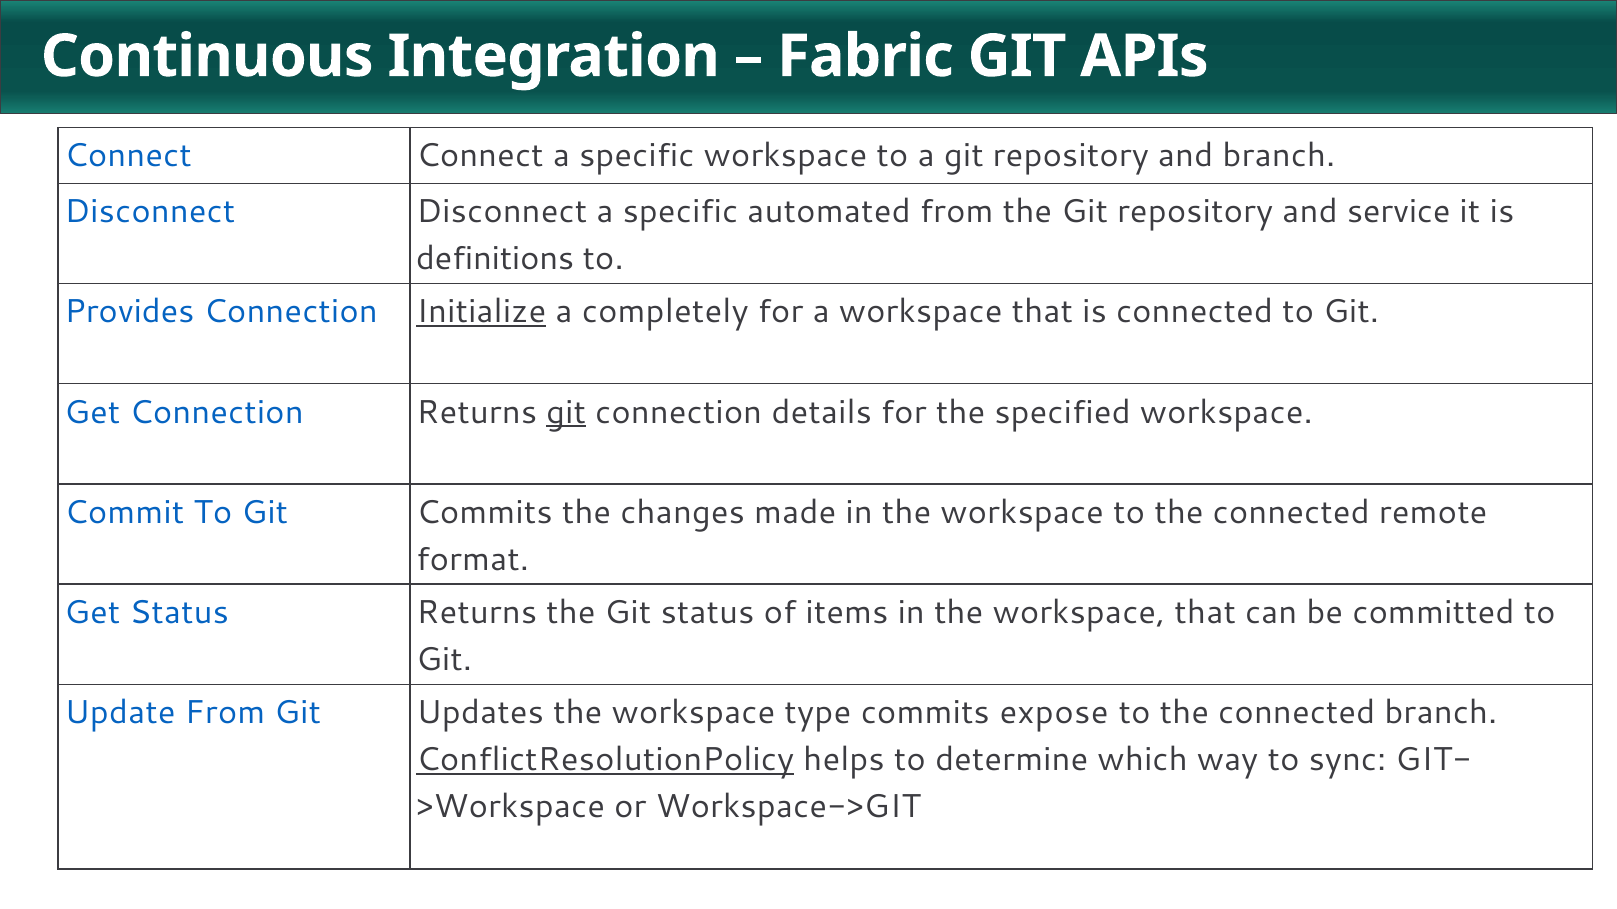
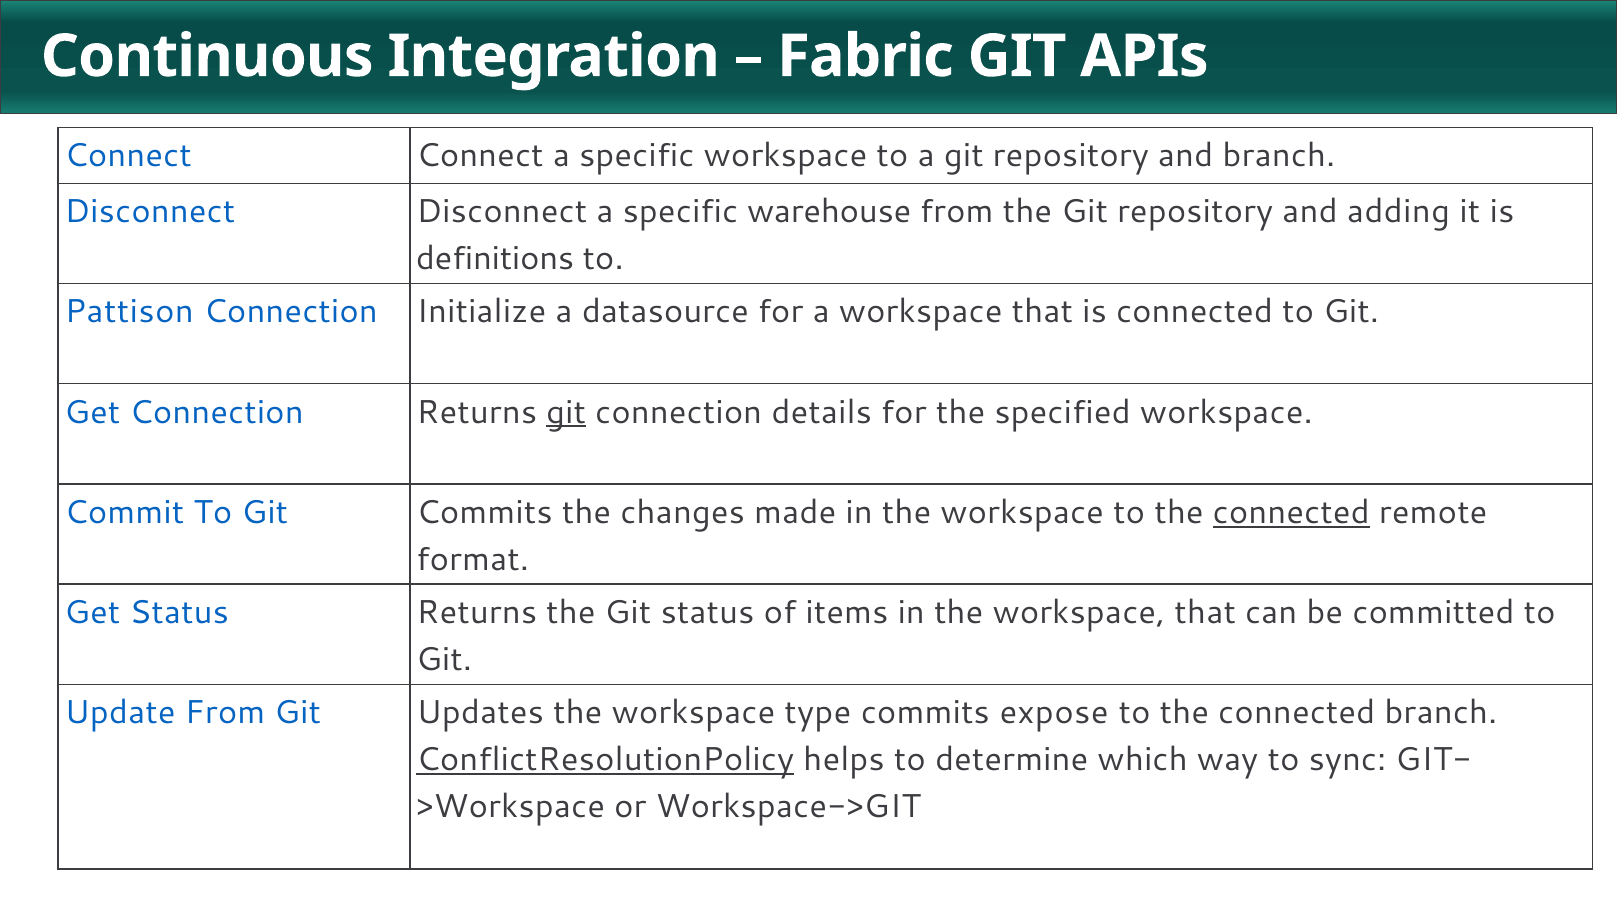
automated: automated -> warehouse (829, 212)
service: service -> adding (1398, 212)
Provides: Provides -> Pattison (129, 312)
Initialize underline: present -> none (481, 312)
completely: completely -> datasource (665, 312)
connected underline: none -> present (1291, 513)
